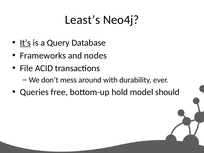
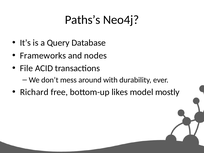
Least’s: Least’s -> Paths’s (83, 20)
It’s underline: present -> none (25, 43)
Queries: Queries -> Richard (34, 92)
hold: hold -> likes (120, 92)
should: should -> mostly (167, 92)
